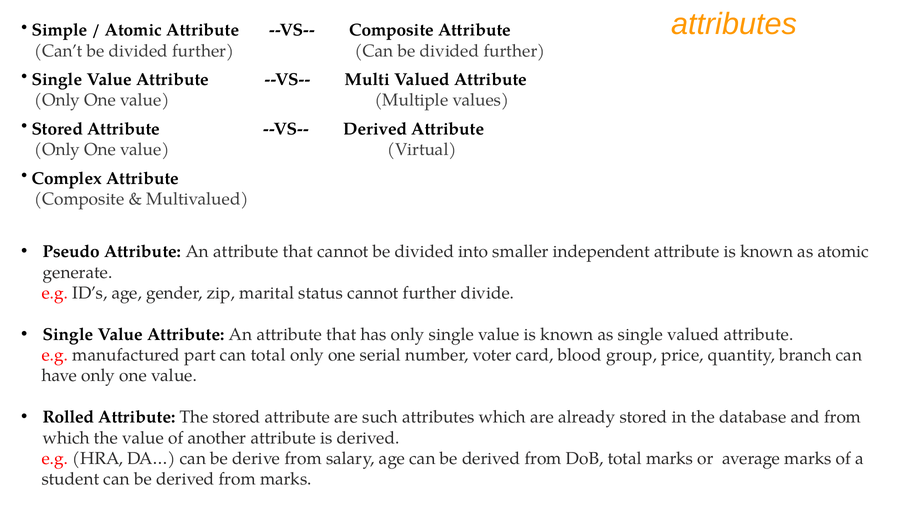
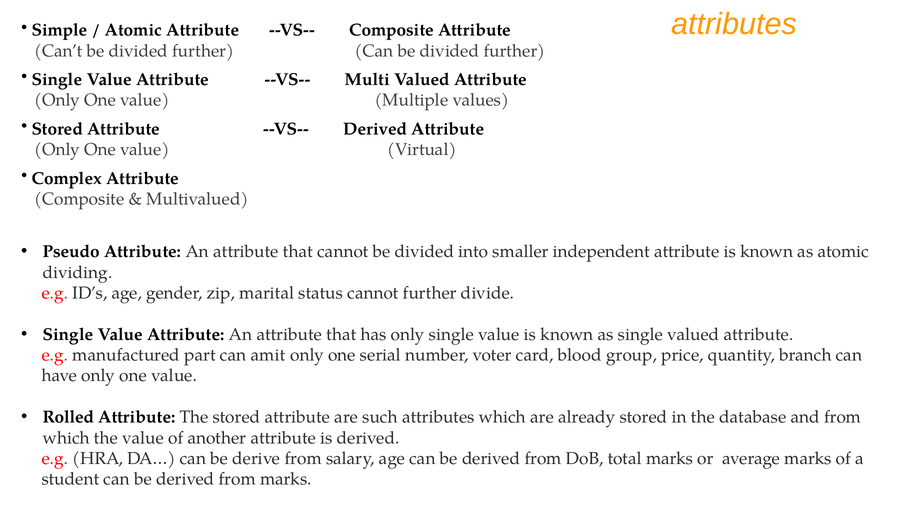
generate: generate -> dividing (78, 272)
can total: total -> amit (268, 355)
